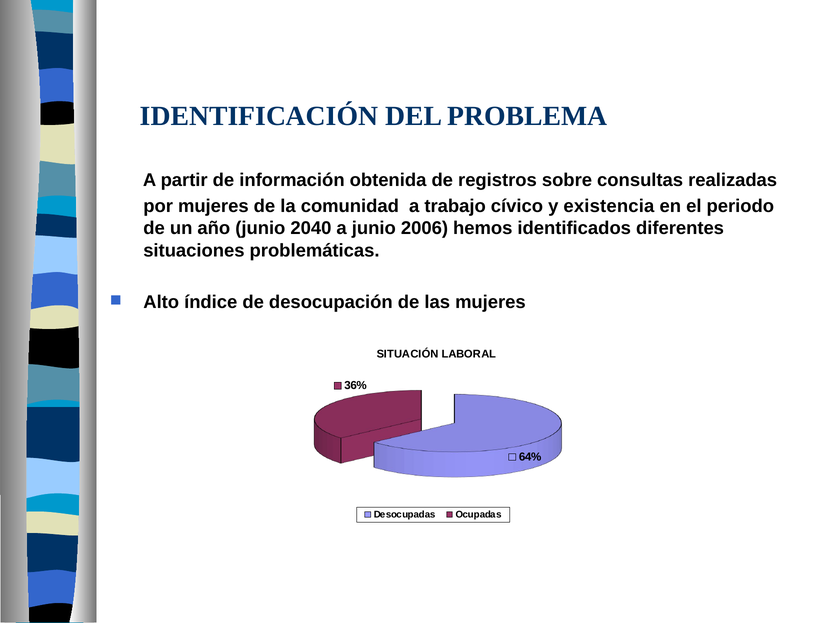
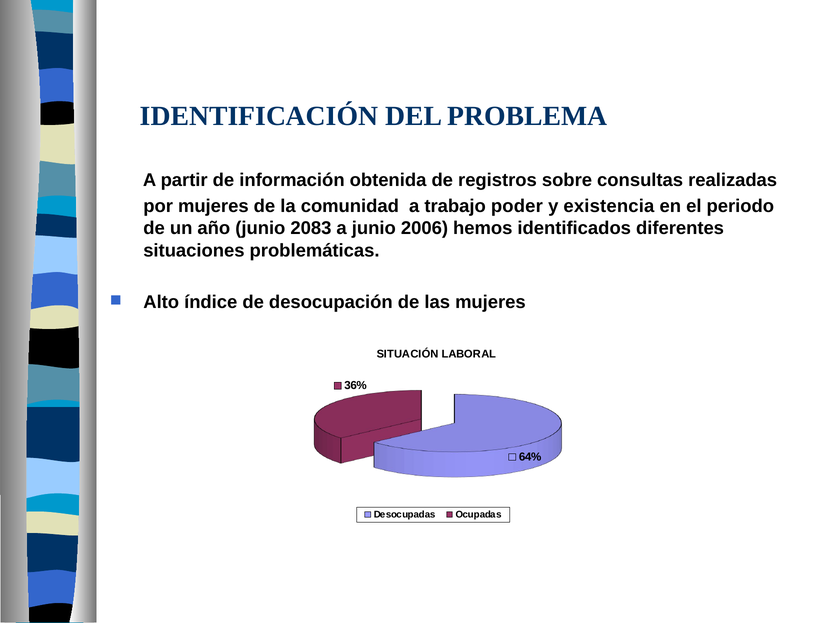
cívico: cívico -> poder (517, 206)
2040: 2040 -> 2083 (311, 228)
